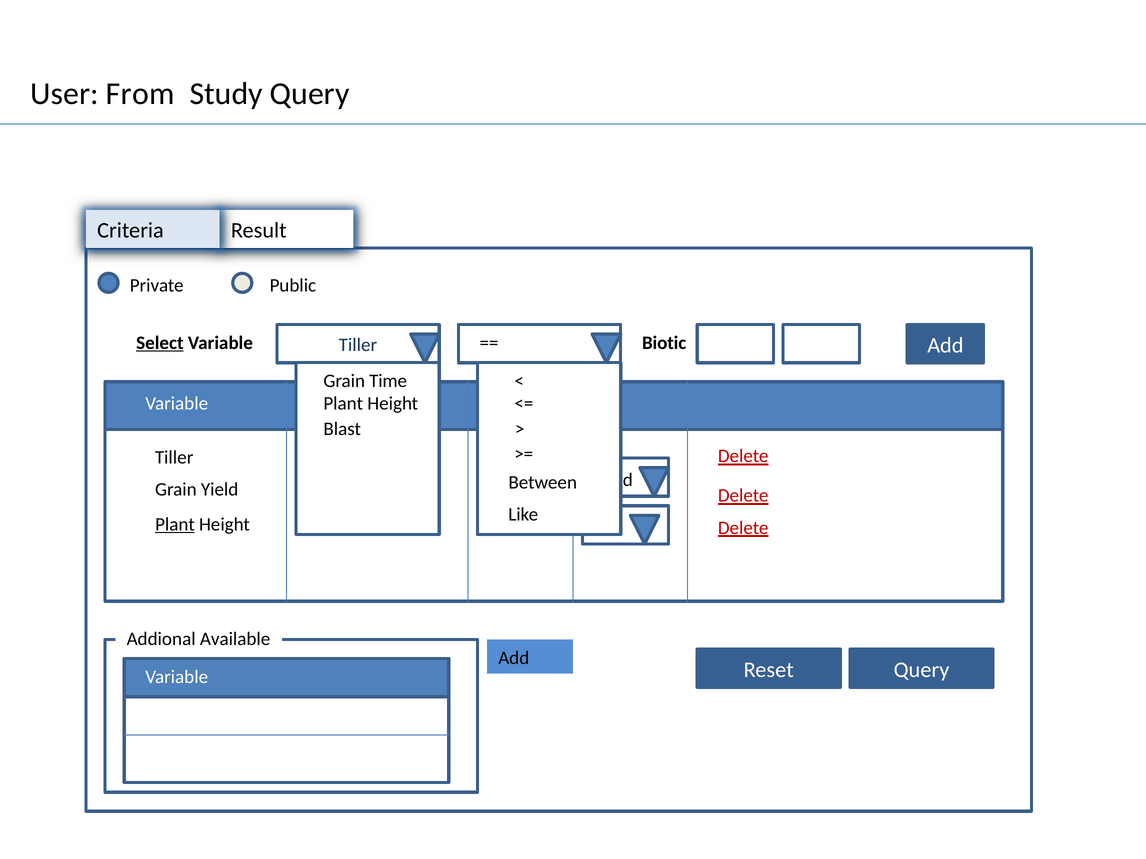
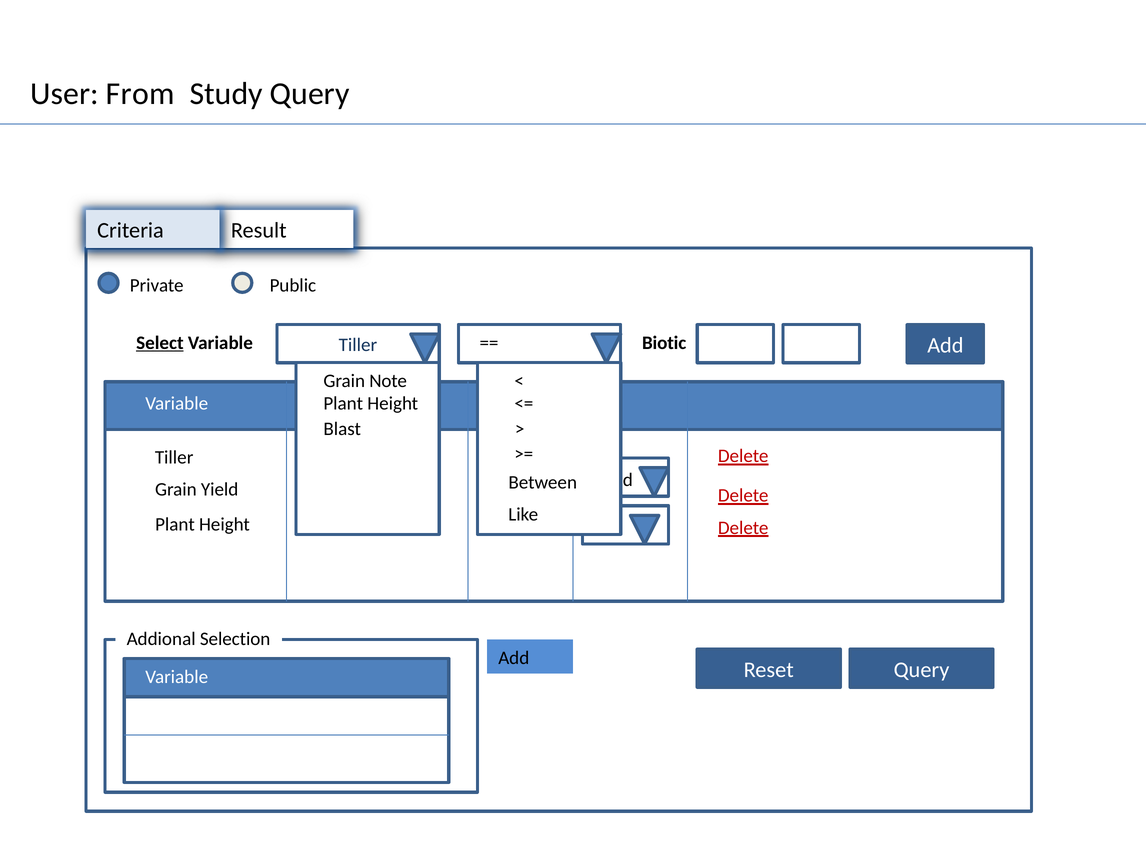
Time: Time -> Note (388, 381)
Plant underline: present -> none (175, 525)
Available: Available -> Selection (235, 639)
